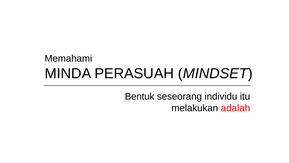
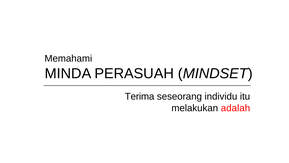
Bentuk: Bentuk -> Terima (140, 96)
